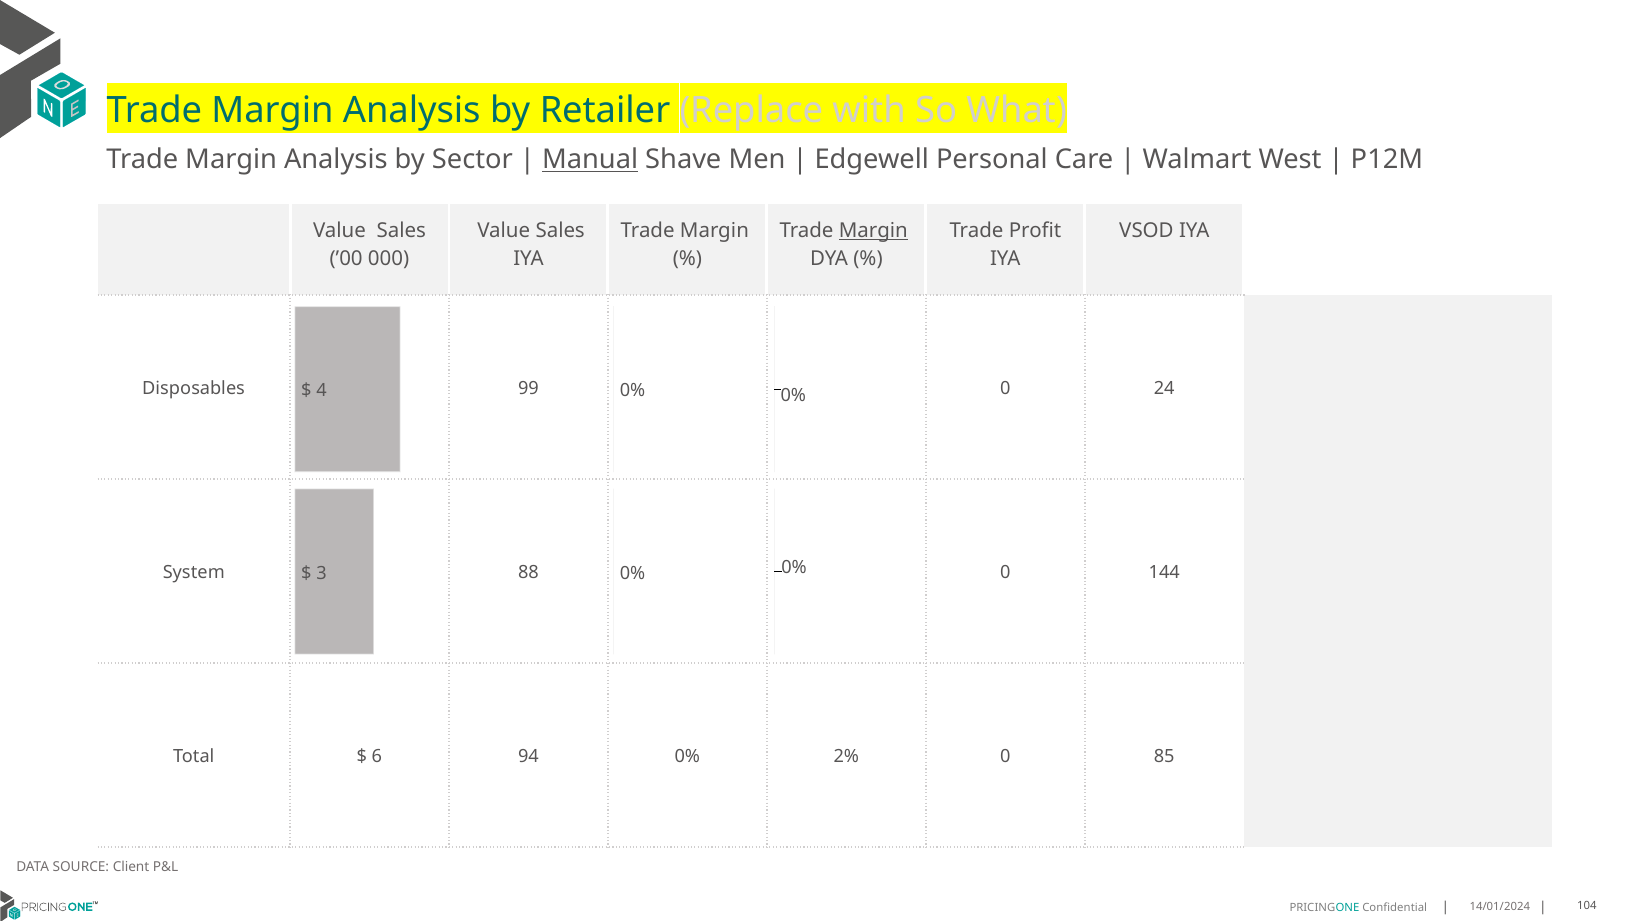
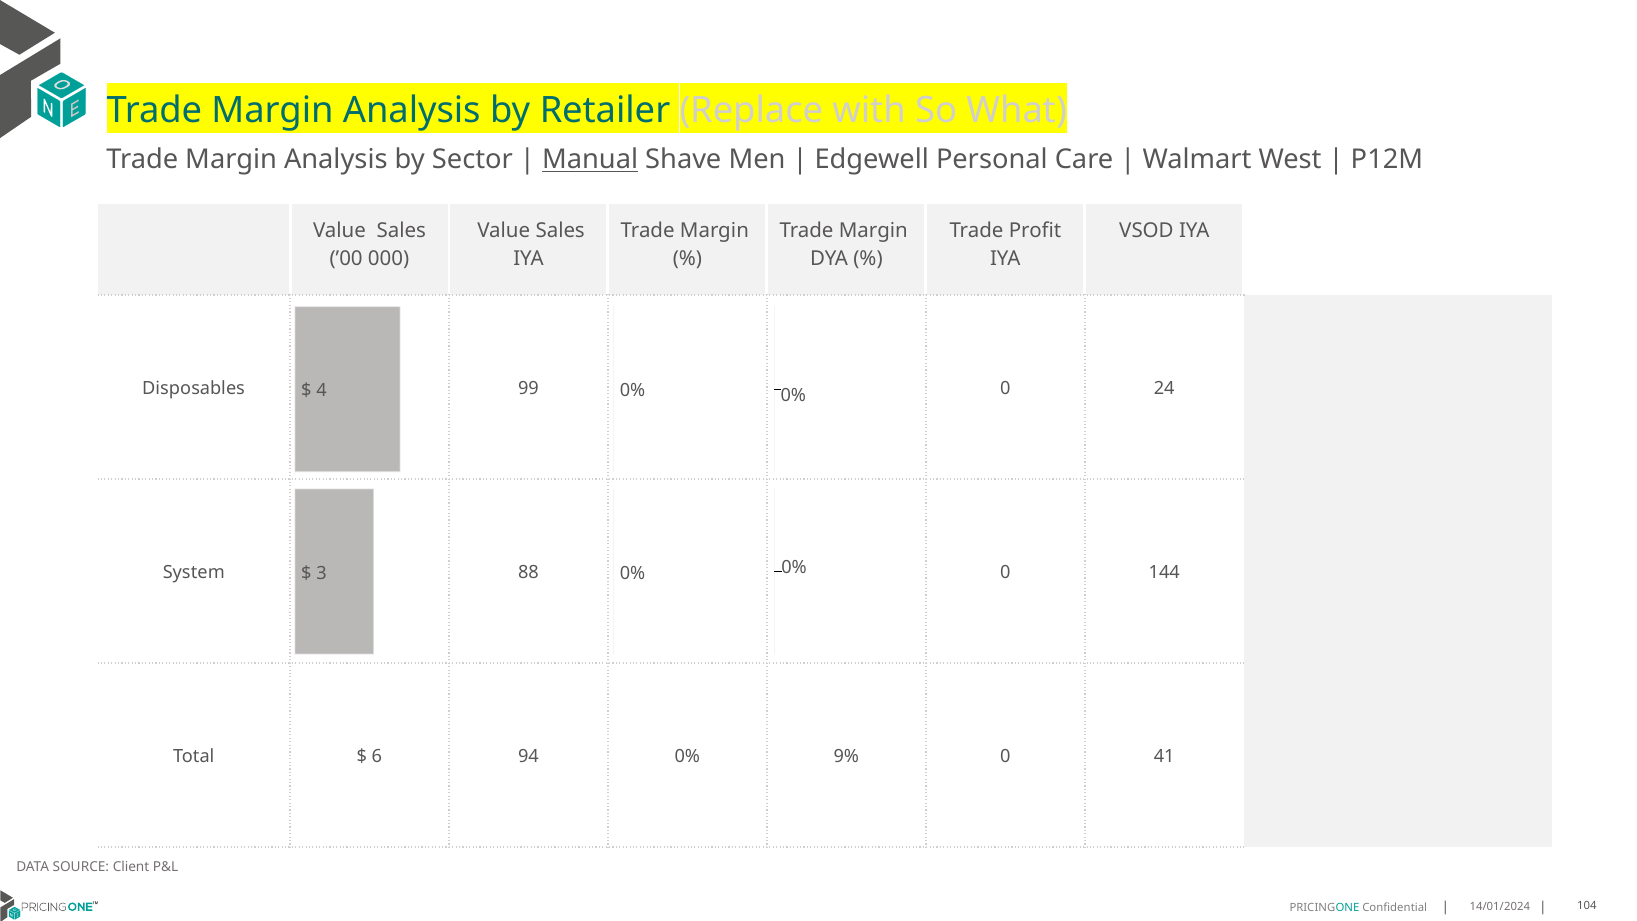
Margin underline: present -> none (873, 231)
2%: 2% -> 9% (846, 756)
85: 85 -> 41 (1164, 756)
